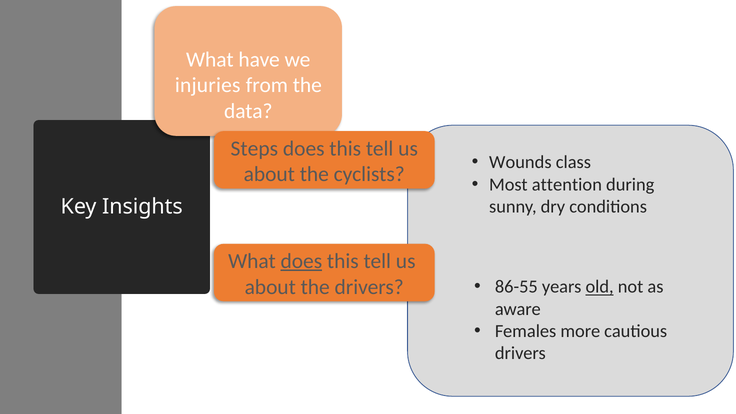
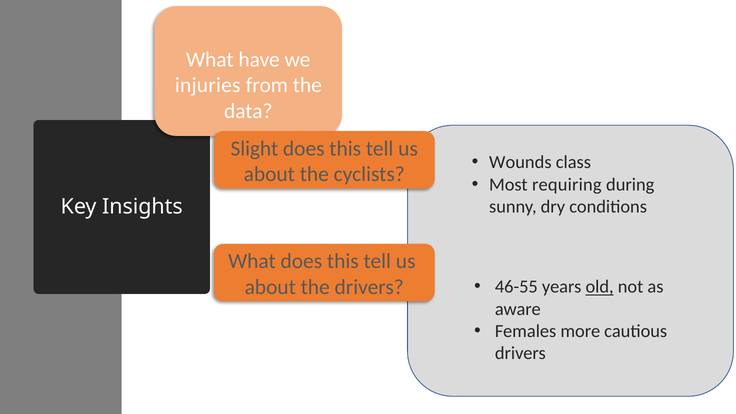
Steps: Steps -> Slight (254, 148)
attention: attention -> requiring (567, 184)
does underline: present -> none (301, 261)
86-55: 86-55 -> 46-55 (516, 287)
